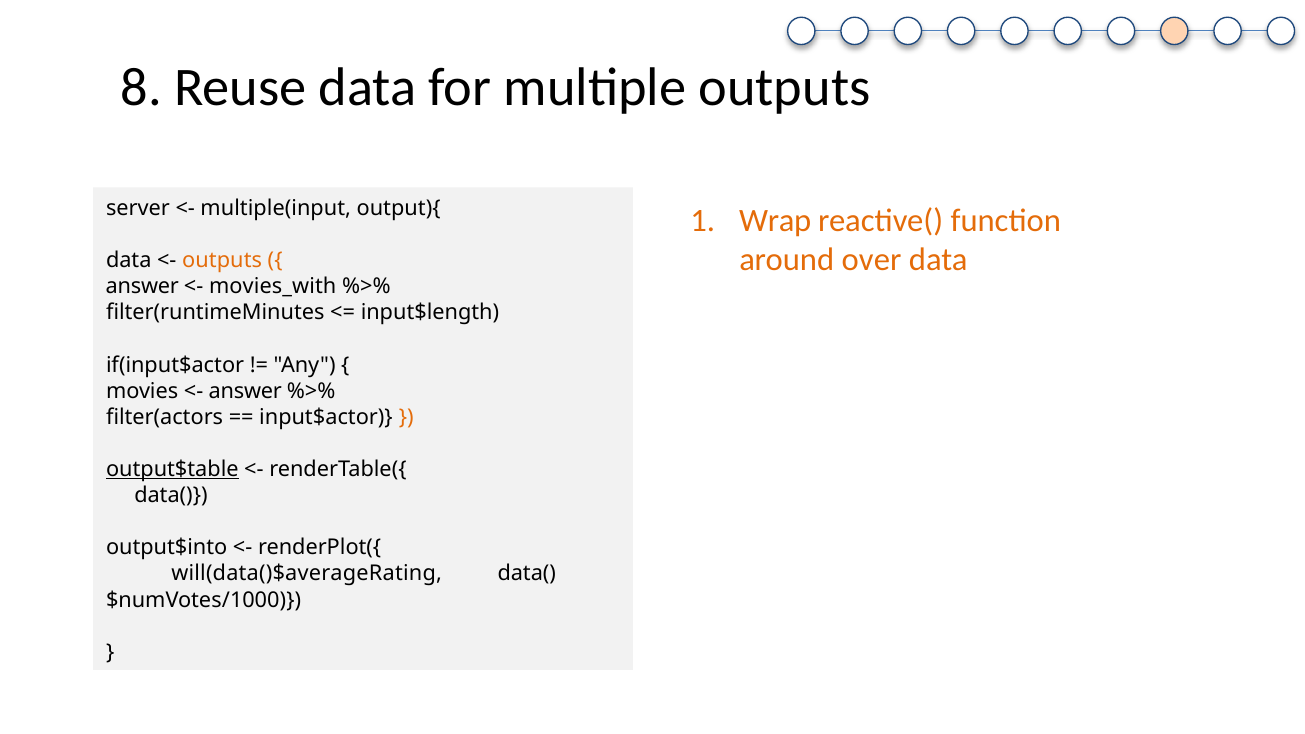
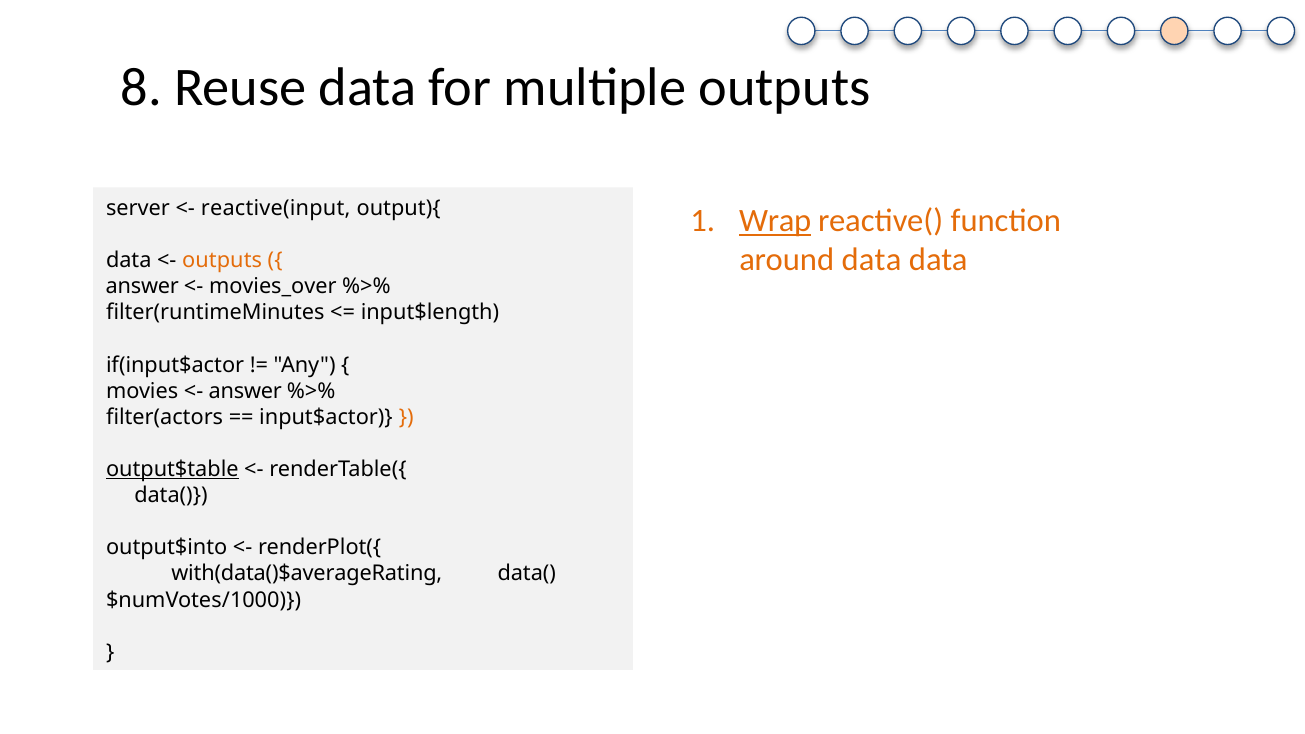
multiple(input: multiple(input -> reactive(input (276, 208)
Wrap underline: none -> present (775, 221)
around over: over -> data (871, 260)
movies_with: movies_with -> movies_over (273, 287)
will(data()$averageRating: will(data()$averageRating -> with(data()$averageRating (307, 574)
